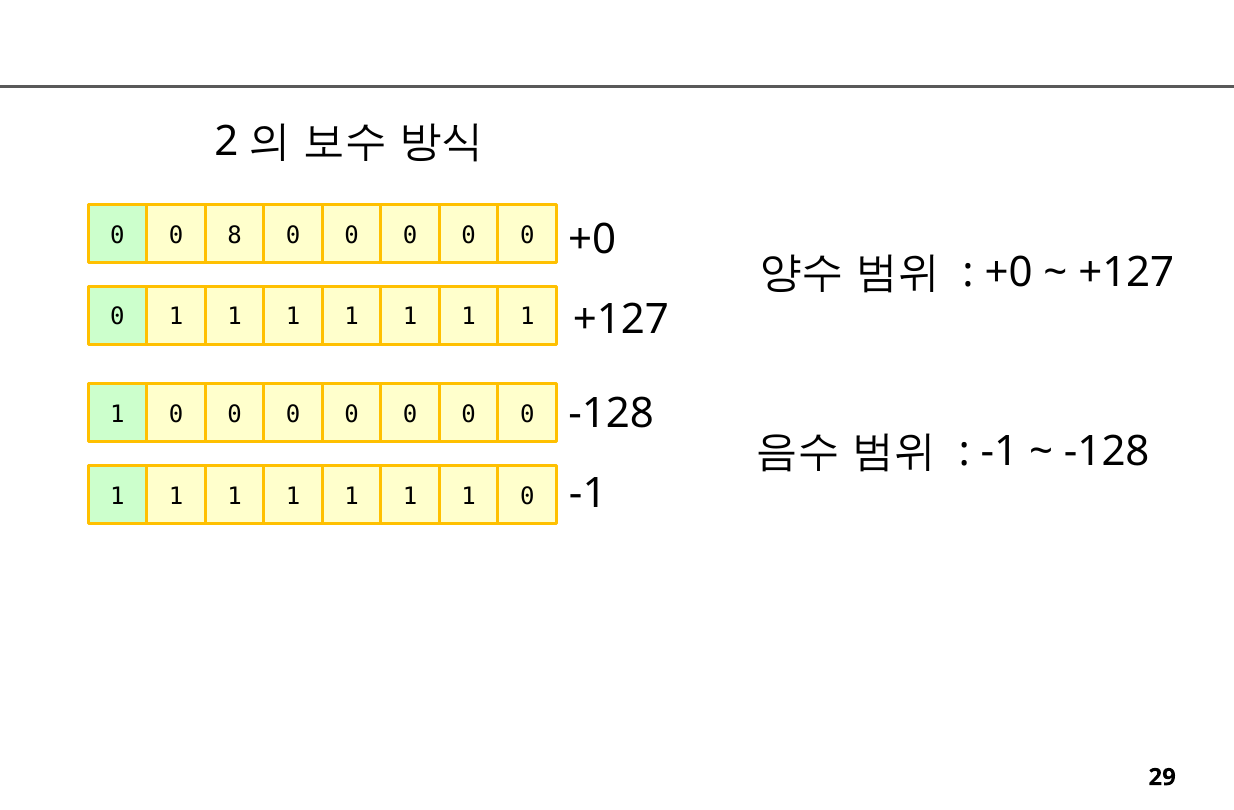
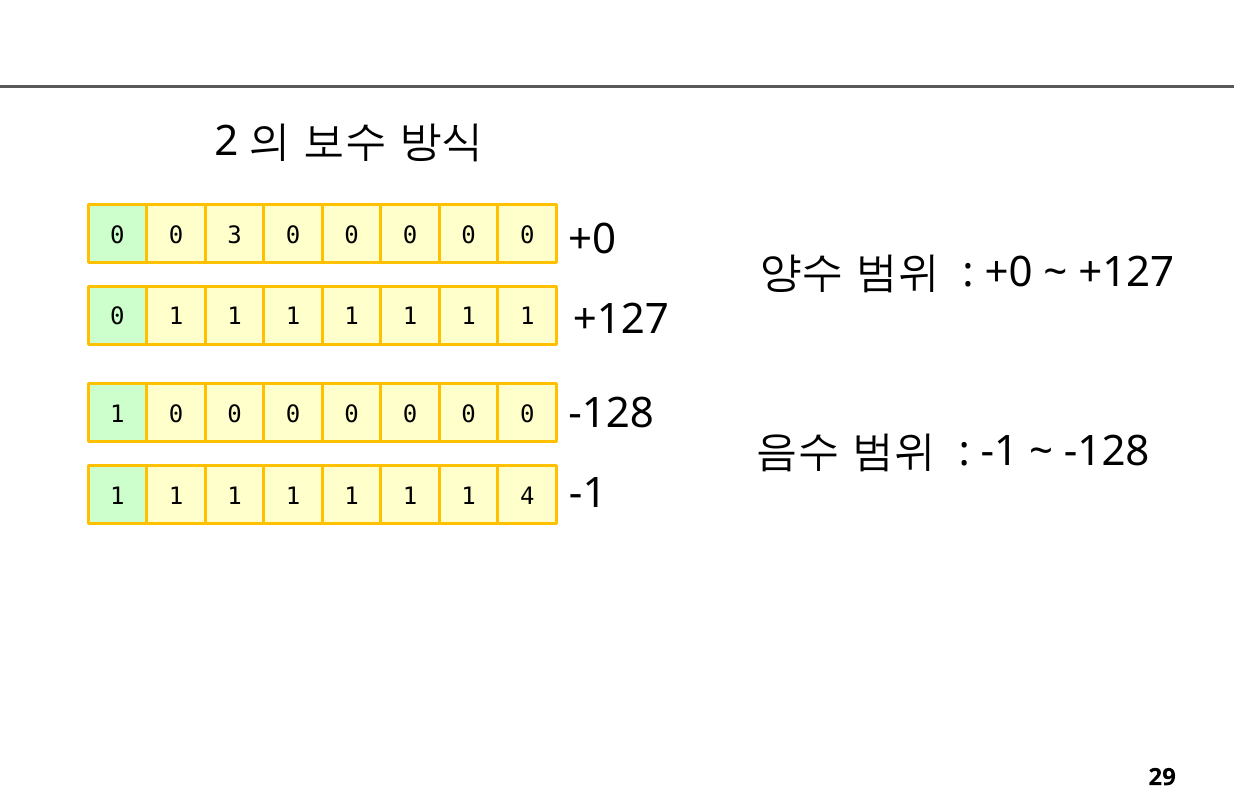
8: 8 -> 3 (235, 235)
0: 0 -> 4 (527, 496)
